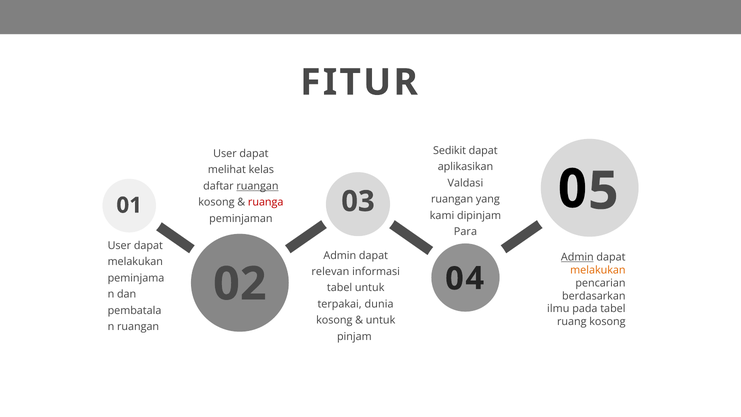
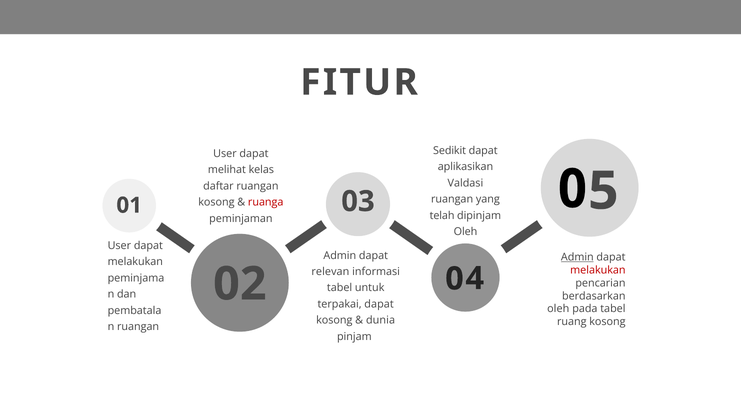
ruangan underline: present -> none (258, 186)
kami: kami -> telah (442, 215)
Para: Para -> Oleh (465, 232)
melakukan colour: orange -> red (598, 270)
terpakai dunia: dunia -> dapat (379, 304)
ilmu: ilmu -> oleh (558, 309)
untuk: untuk -> dunia (381, 320)
